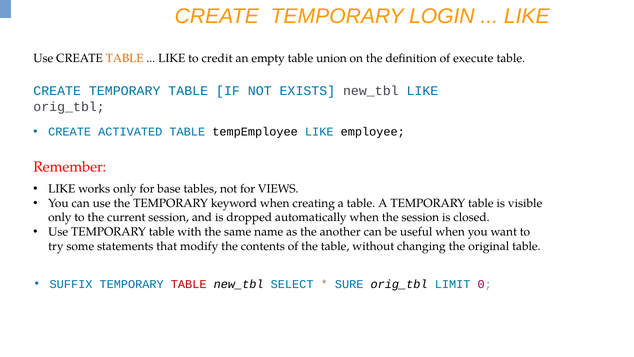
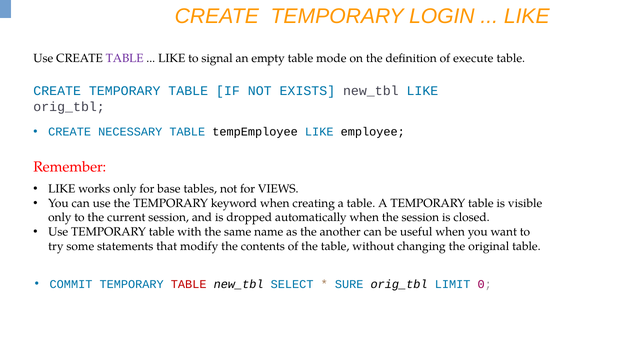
TABLE colour: orange -> purple (125, 58)
credit: credit -> signal (217, 58)
union: union -> mode (331, 58)
ACTIVATED: ACTIVATED -> NECESSARY (130, 132)
SUFFIX: SUFFIX -> COMMIT (71, 284)
